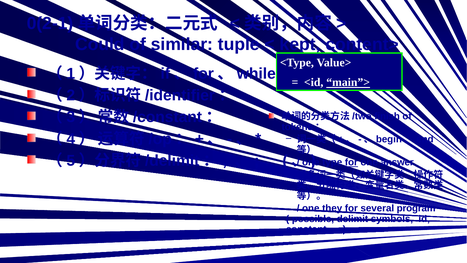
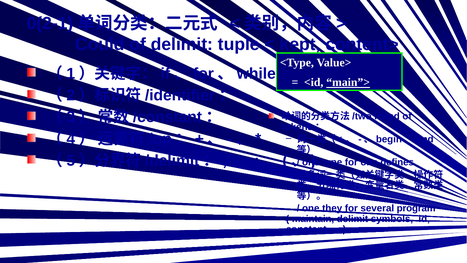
of similar: similar -> delimit (182, 44)
finish: finish -> listed (387, 116)
for underline: present -> none (351, 162)
answer: answer -> defines (397, 162)
possible: possible -> maintain (313, 219)
